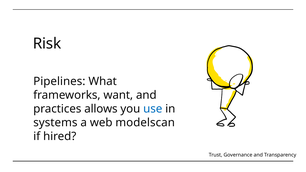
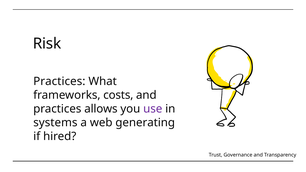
Pipelines: Pipelines -> Practices (59, 81)
want: want -> costs (118, 95)
use colour: blue -> purple (153, 109)
modelscan: modelscan -> generating (145, 123)
